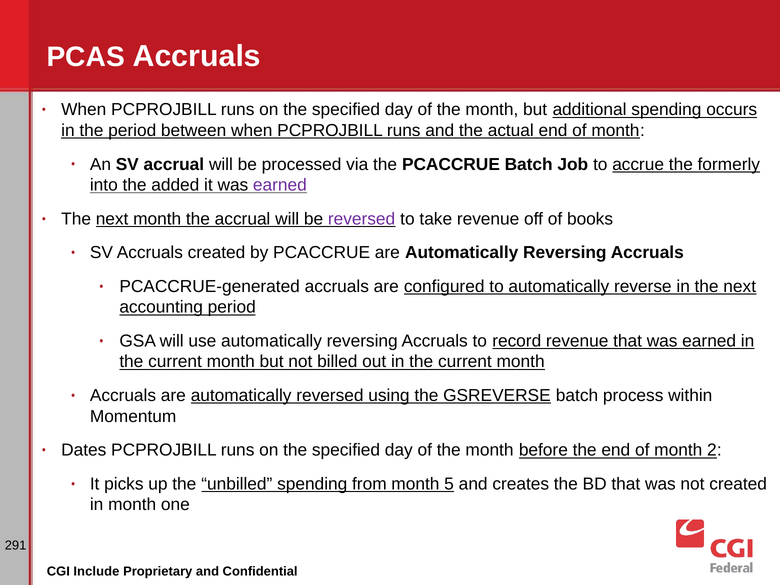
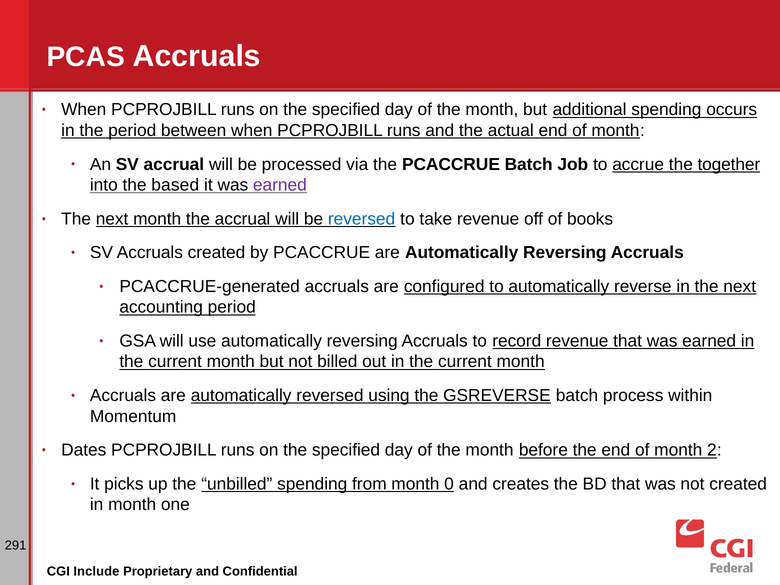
formerly: formerly -> together (729, 164)
added: added -> based (175, 185)
reversed colour: purple -> blue (362, 219)
5: 5 -> 0 (449, 484)
